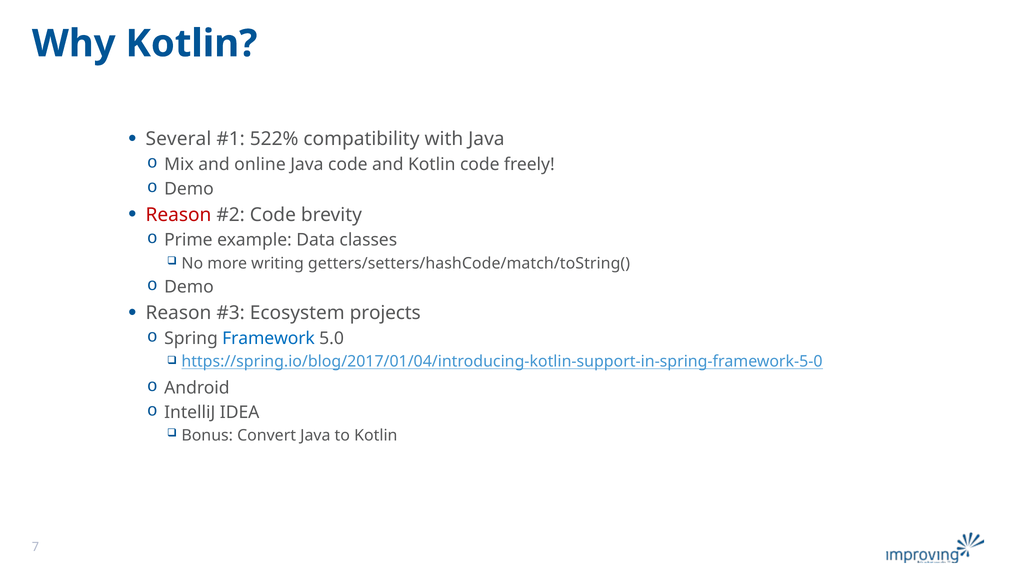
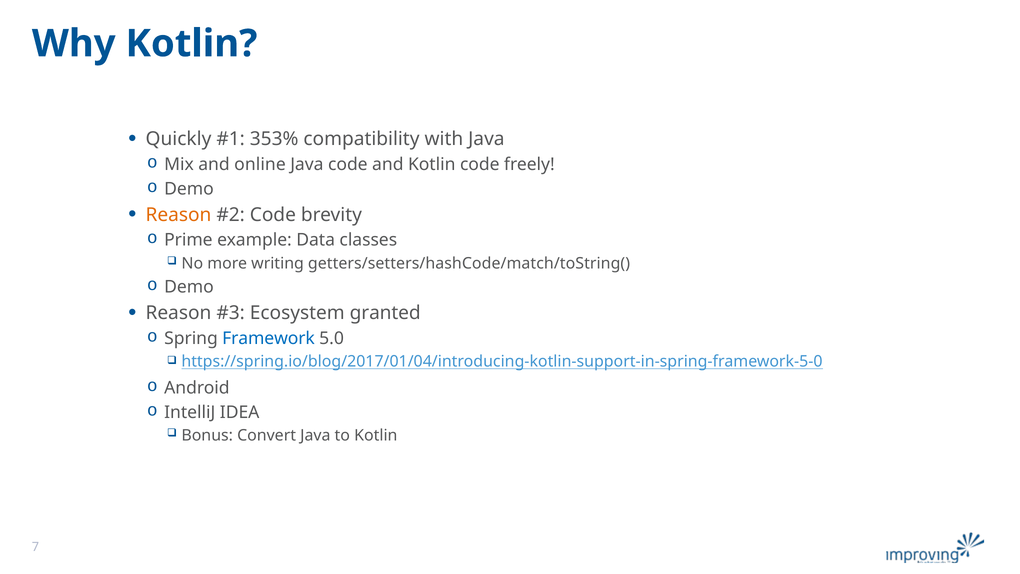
Several: Several -> Quickly (178, 139)
522%: 522% -> 353% (274, 139)
Reason colour: red -> orange (179, 215)
projects: projects -> granted (385, 313)
